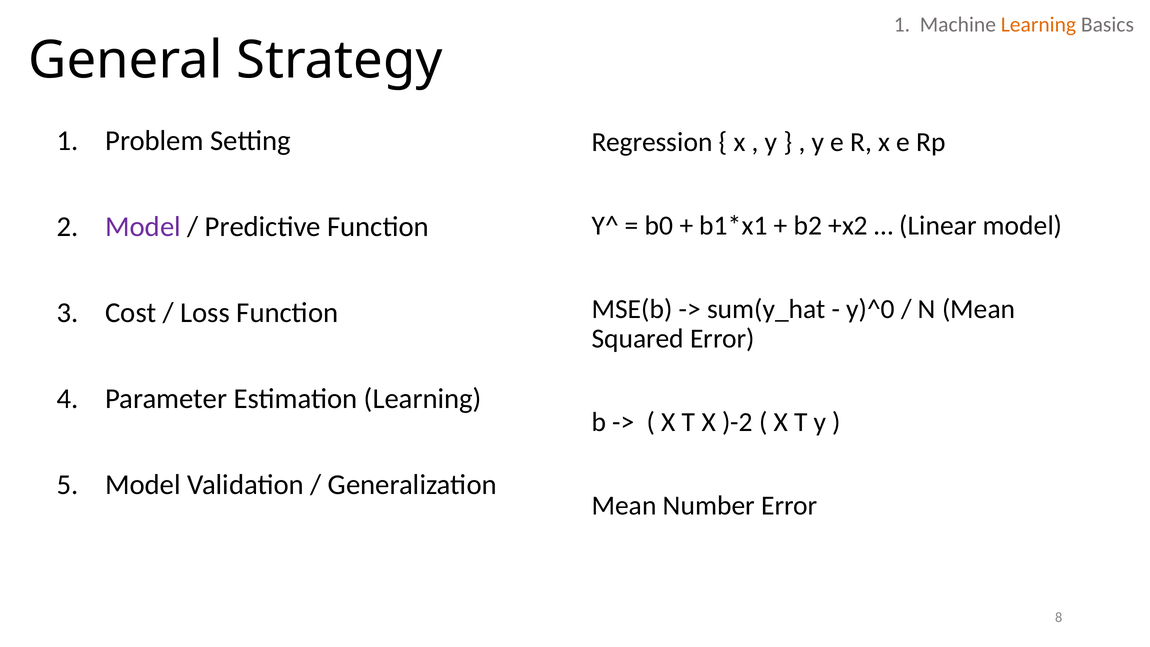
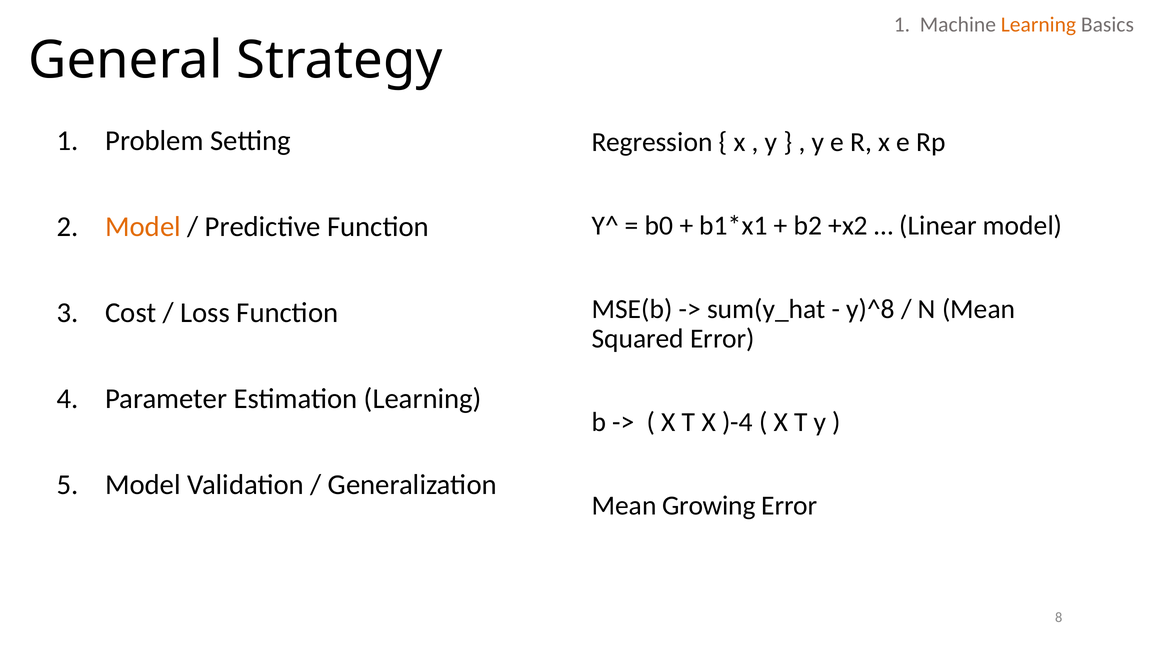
Model colour: purple -> orange (143, 227)
y)^0: y)^0 -> y)^8 (871, 309)
)-2: )-2 -> )-4 (737, 422)
Number: Number -> Growing (709, 506)
